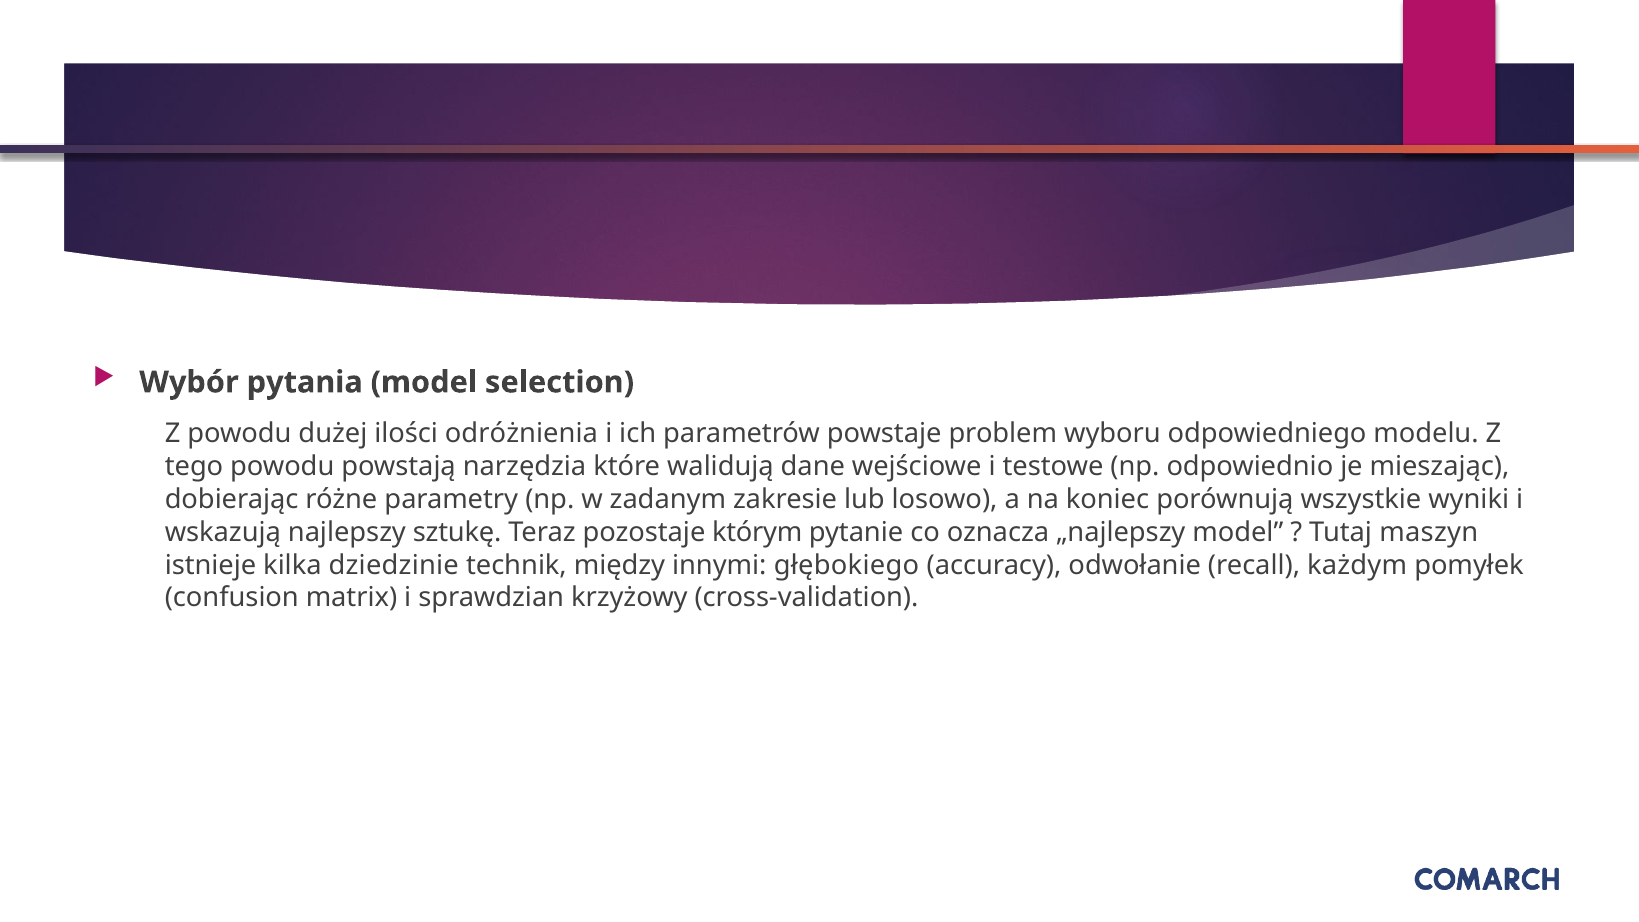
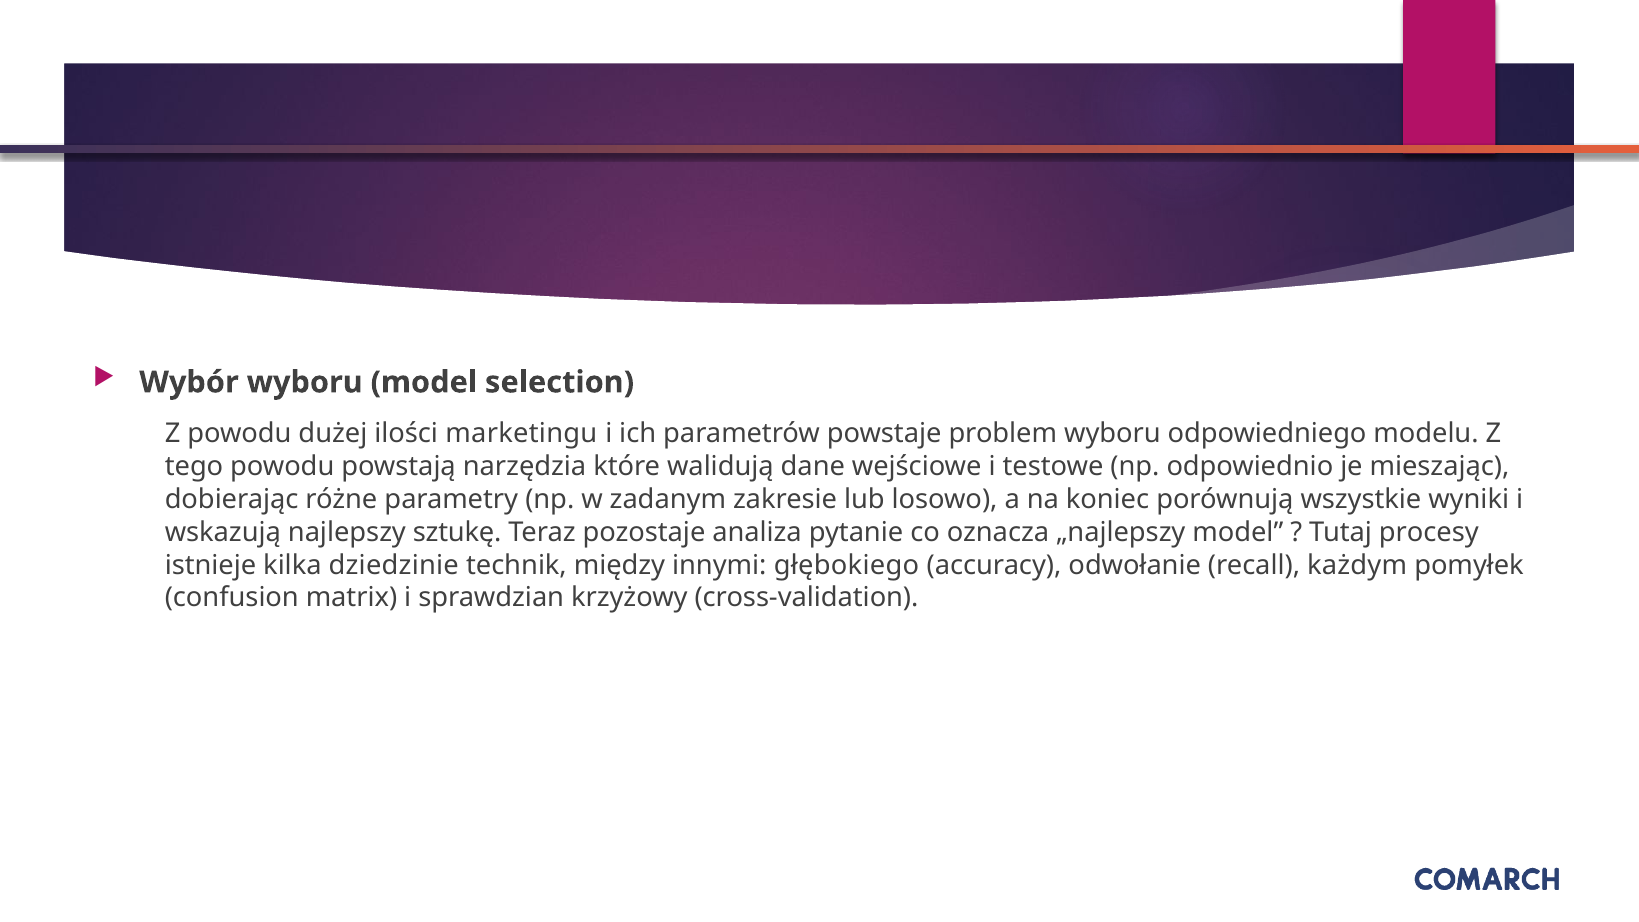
Wybór pytania: pytania -> wyboru (305, 382)
odróżnienia: odróżnienia -> marketingu (521, 434)
którym: którym -> analiza (757, 532)
maszyn: maszyn -> procesy (1429, 532)
